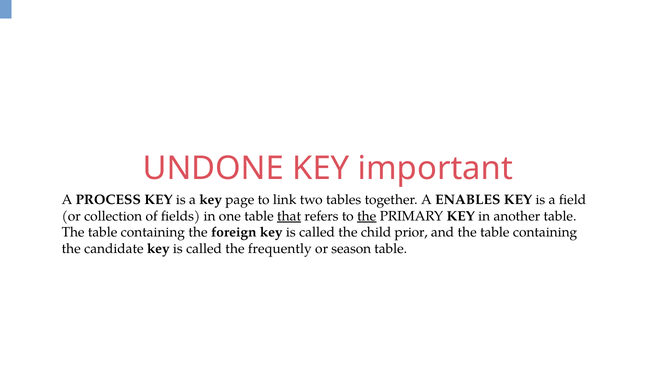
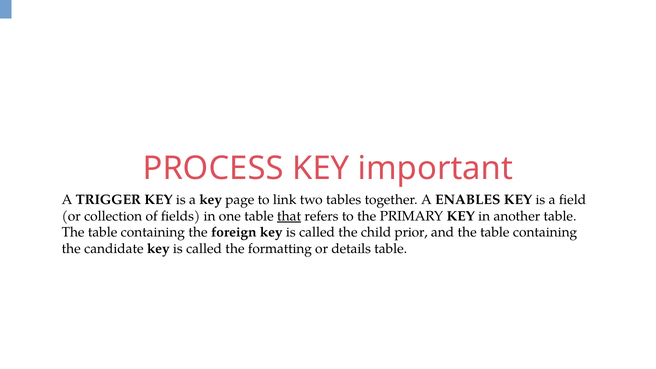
UNDONE: UNDONE -> PROCESS (213, 169)
PROCESS: PROCESS -> TRIGGER (108, 200)
the underline: present -> none (367, 216)
frequently: frequently -> formatting (280, 249)
season: season -> details (351, 249)
